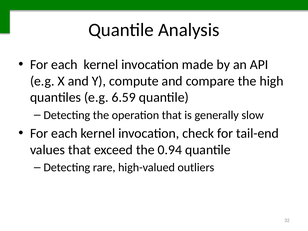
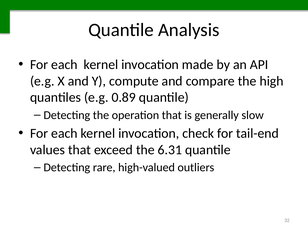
6.59: 6.59 -> 0.89 (124, 97)
0.94: 0.94 -> 6.31 (170, 150)
